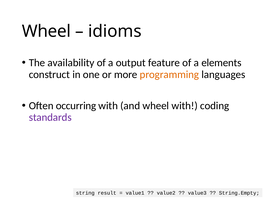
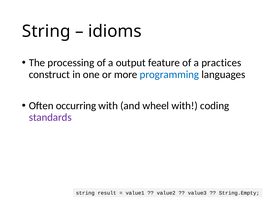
Wheel: Wheel -> String (46, 31)
availability: availability -> processing (71, 63)
elements: elements -> practices (221, 63)
programming colour: orange -> blue (169, 74)
